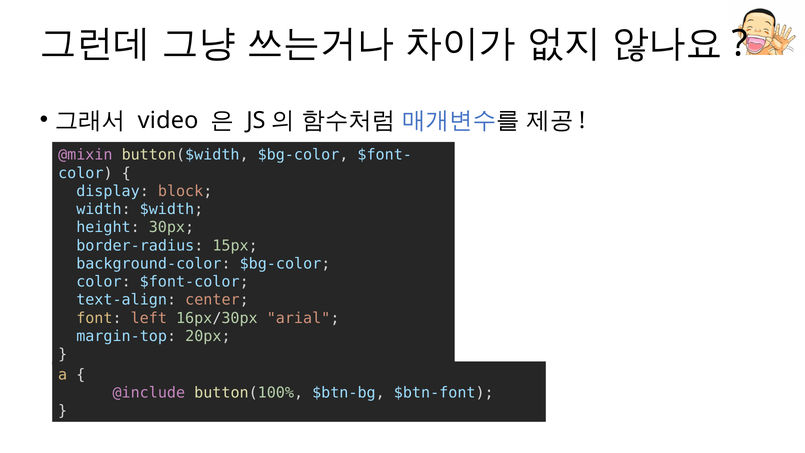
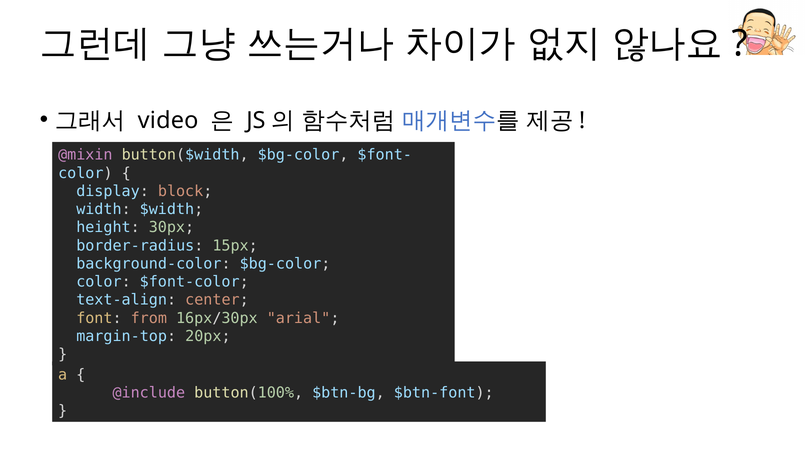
left: left -> from (149, 318)
